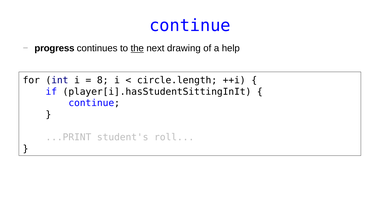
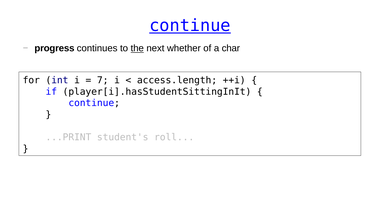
continue underline: none -> present (190, 26)
drawing: drawing -> whether (184, 48)
help: help -> char (231, 48)
8: 8 -> 7 (103, 80)
circle.length: circle.length -> access.length (177, 80)
